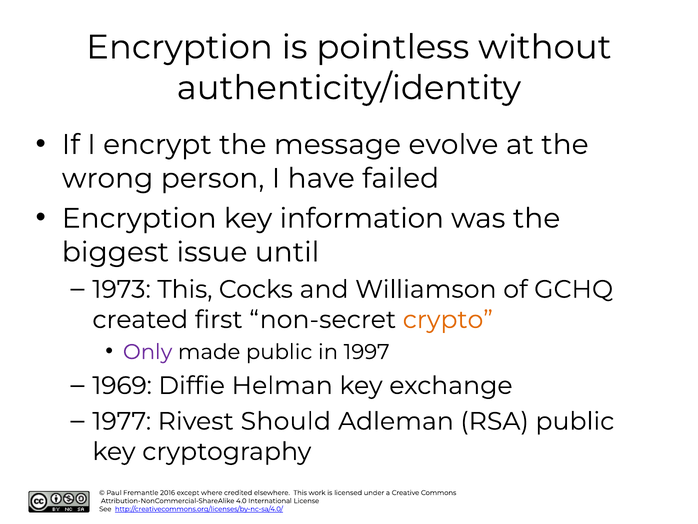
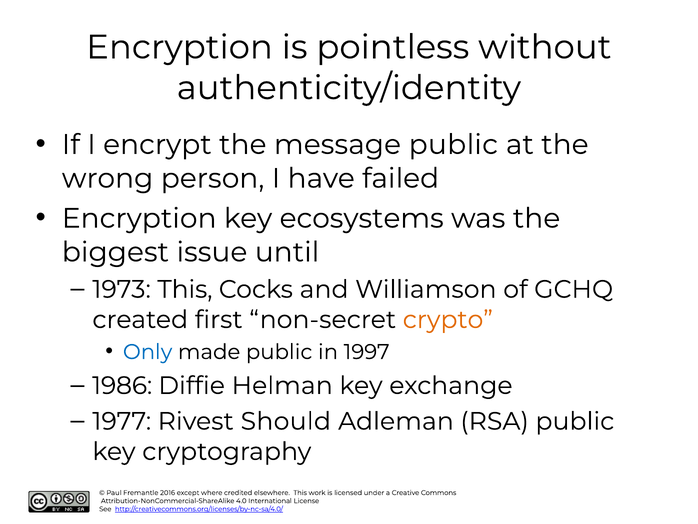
message evolve: evolve -> public (453, 144)
information: information -> ecosystems (362, 218)
Only colour: purple -> blue (148, 352)
1969: 1969 -> 1986 (122, 385)
